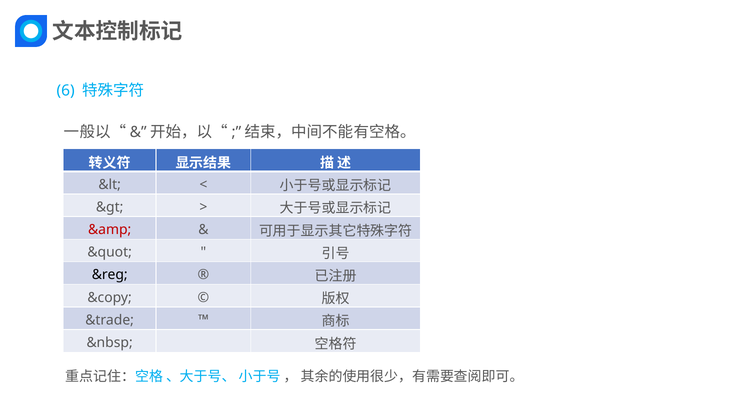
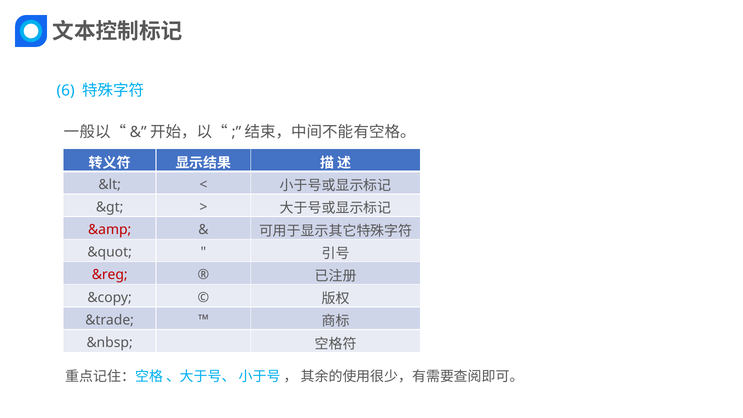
&reg colour: black -> red (110, 275)
